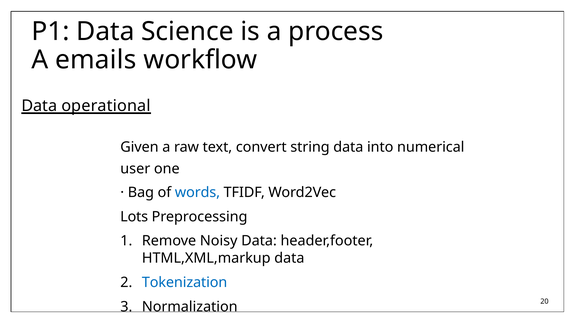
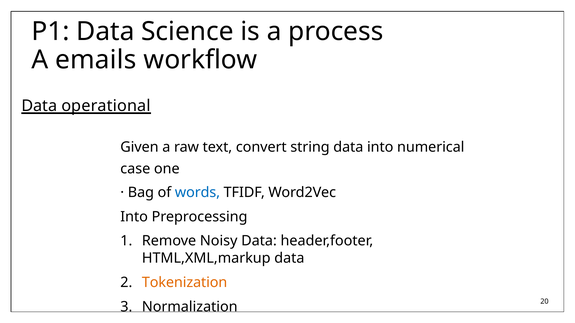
user: user -> case (135, 169)
Lots: Lots -> Into (134, 217)
Tokenization colour: blue -> orange (185, 283)
